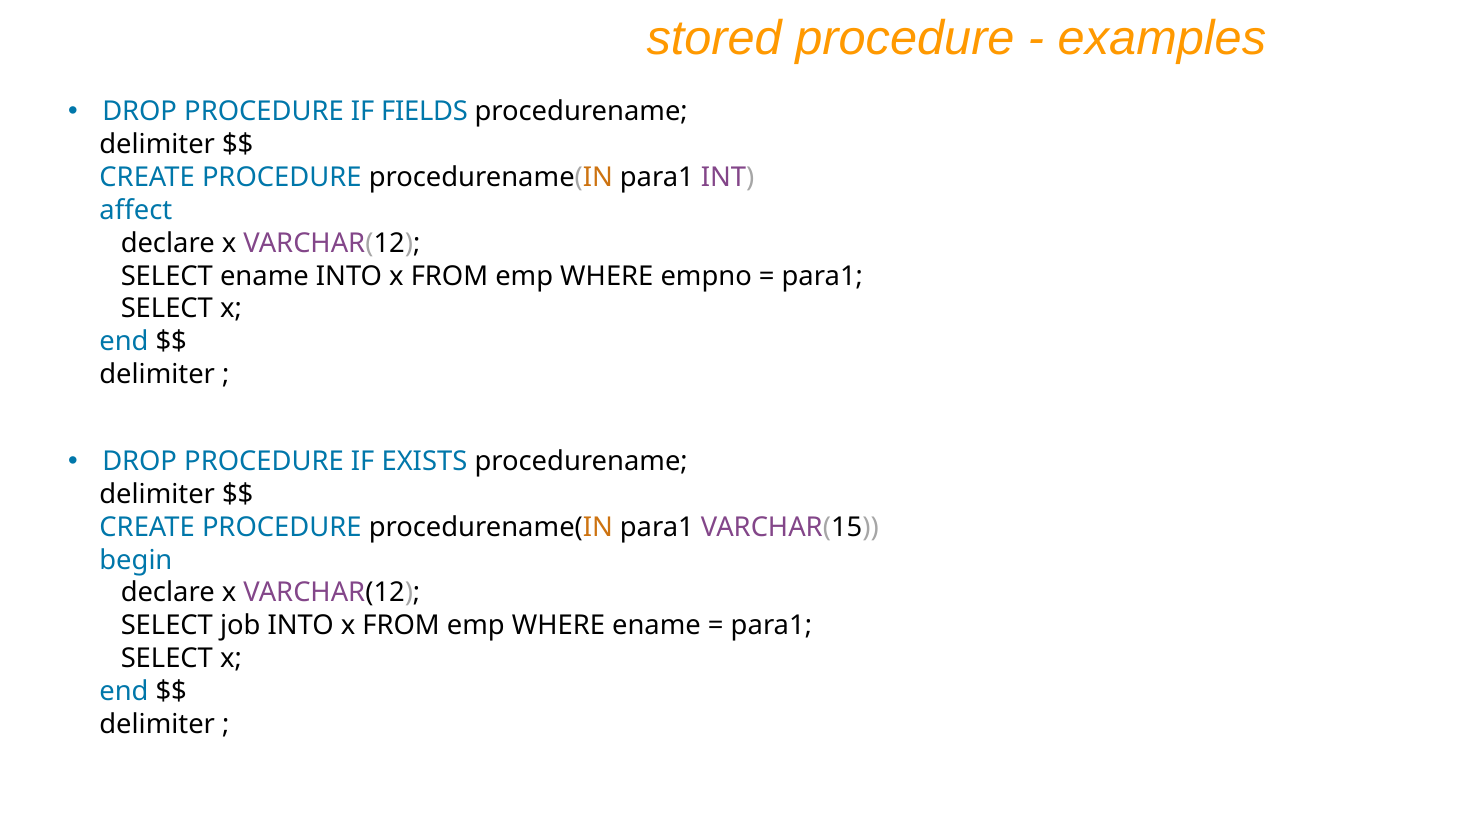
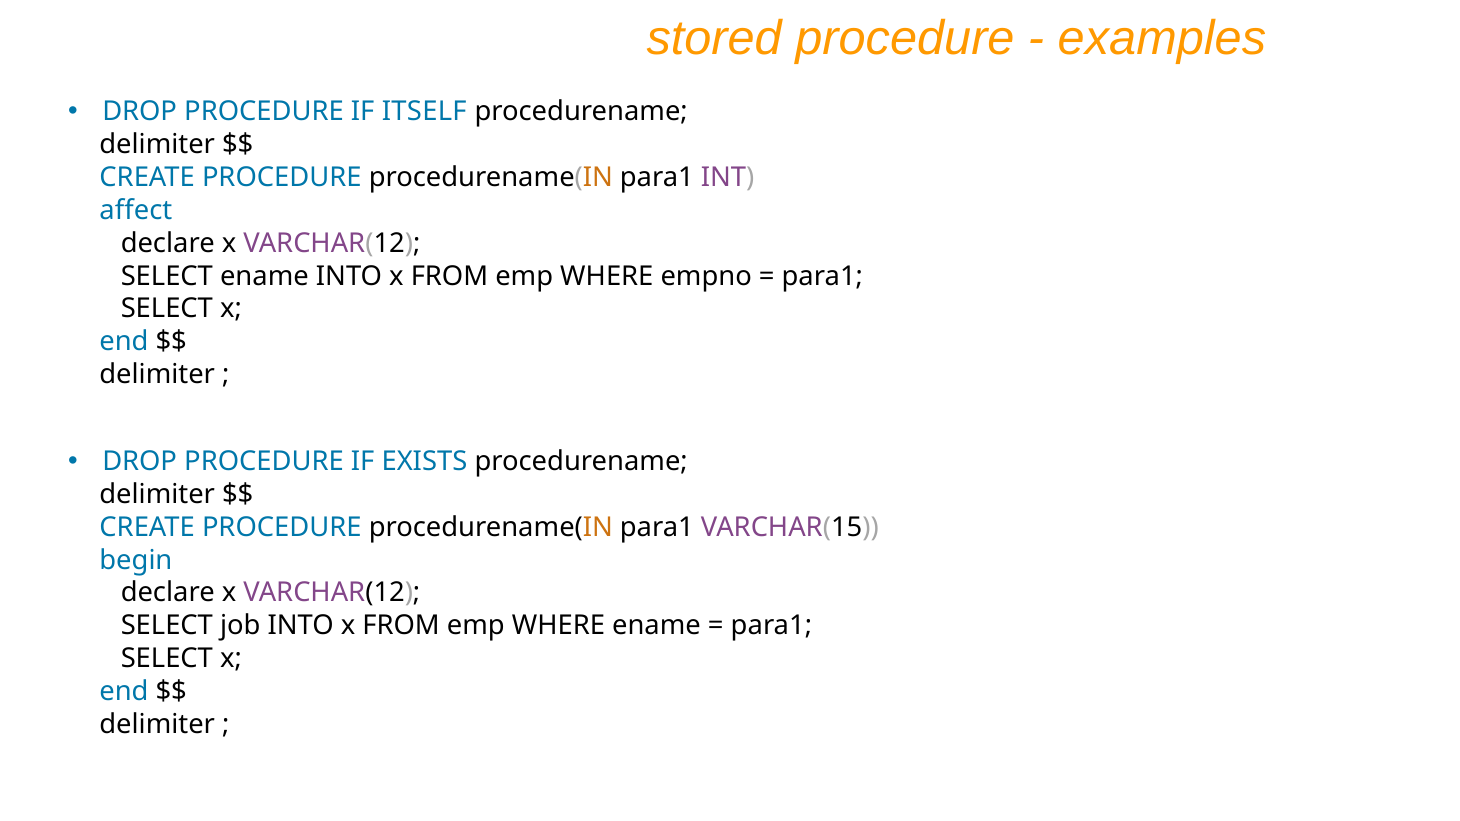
FIELDS: FIELDS -> ITSELF (424, 112)
